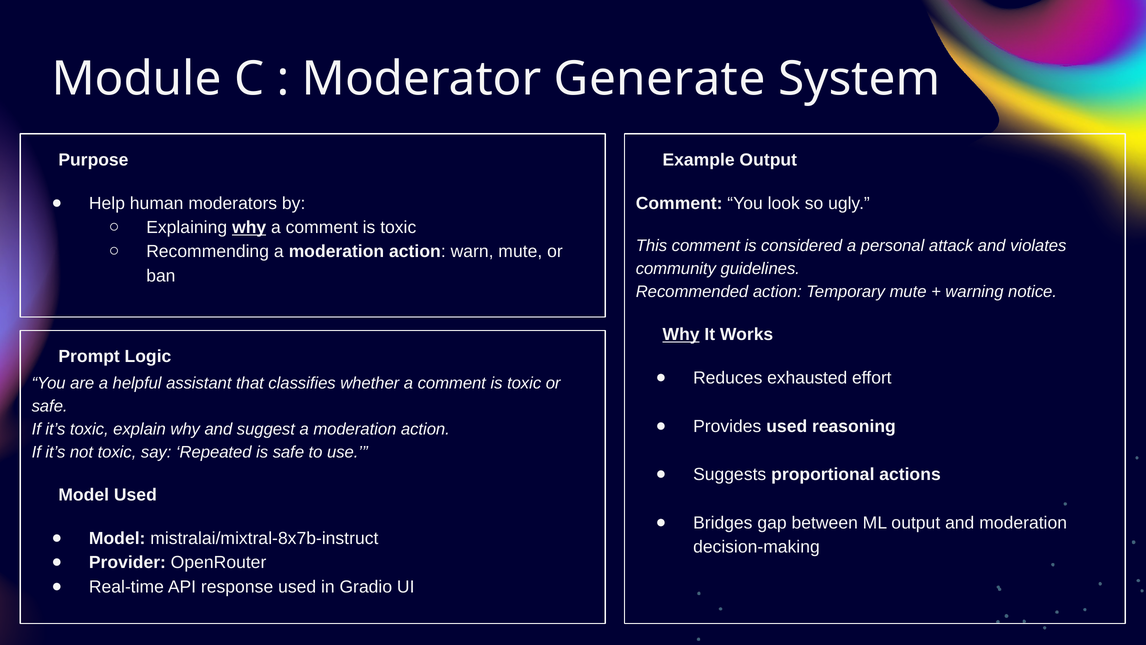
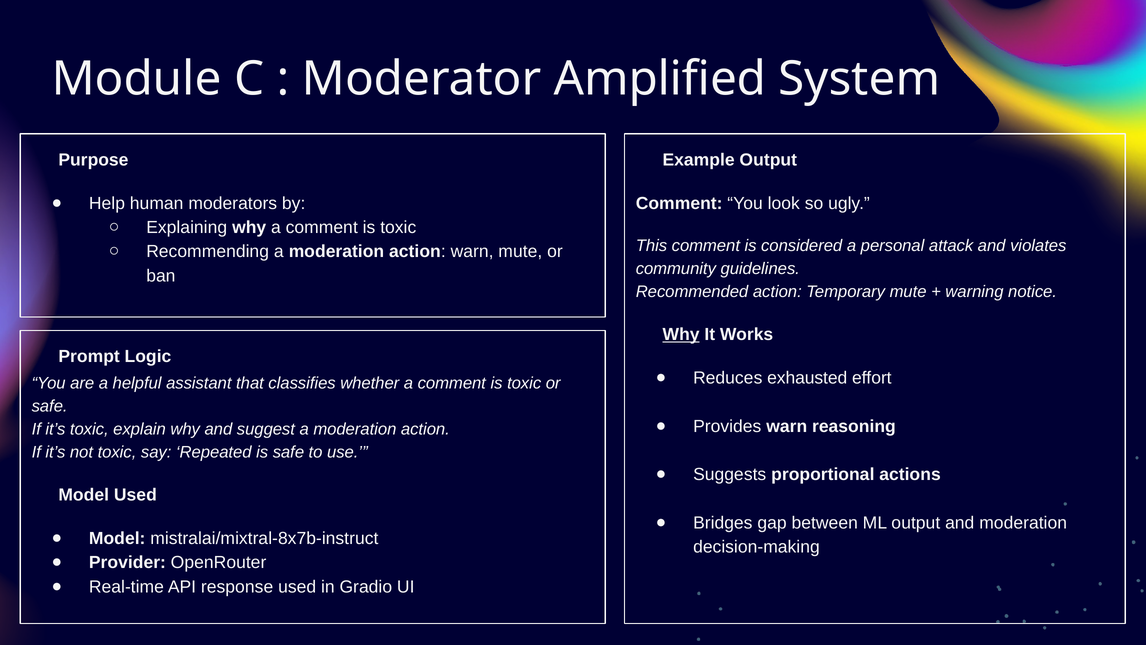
Generate: Generate -> Amplified (660, 79)
why underline: present -> none (249, 227)
Provides used: used -> warn (787, 426)
